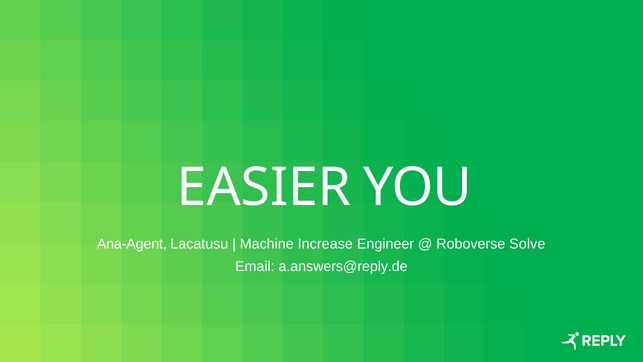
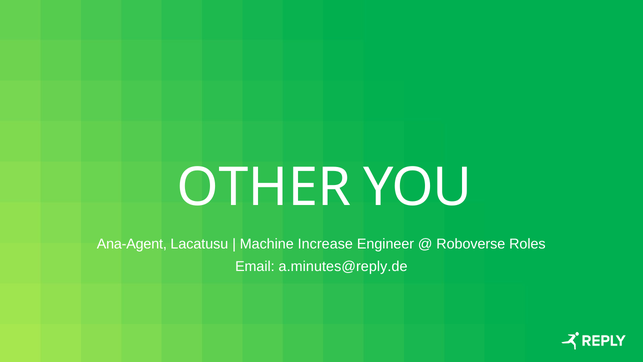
EASIER: EASIER -> OTHER (264, 187)
Solve: Solve -> Roles (527, 244)
a.answers@reply.de: a.answers@reply.de -> a.minutes@reply.de (343, 266)
